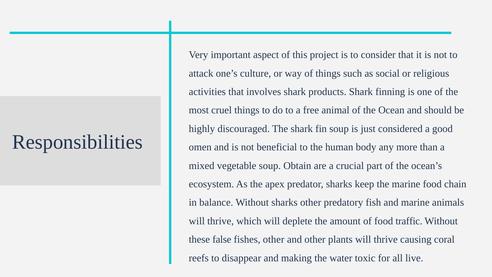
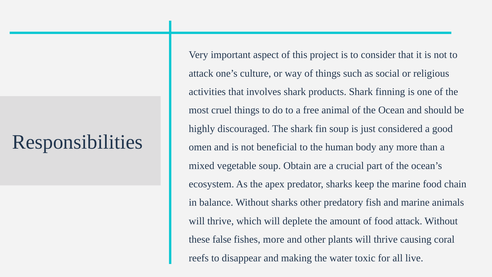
food traffic: traffic -> attack (409, 221)
fishes other: other -> more (274, 239)
